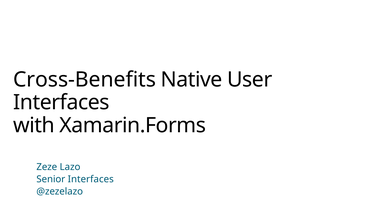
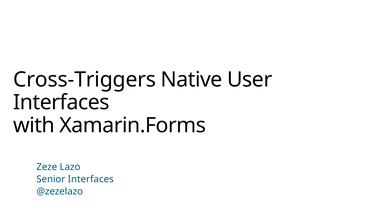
Cross-Benefits: Cross-Benefits -> Cross-Triggers (85, 80)
